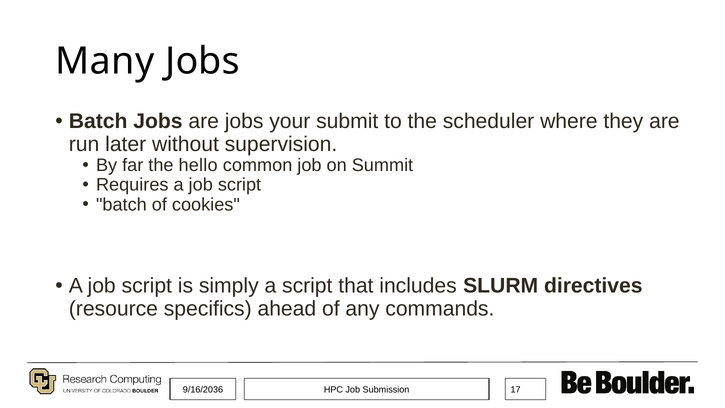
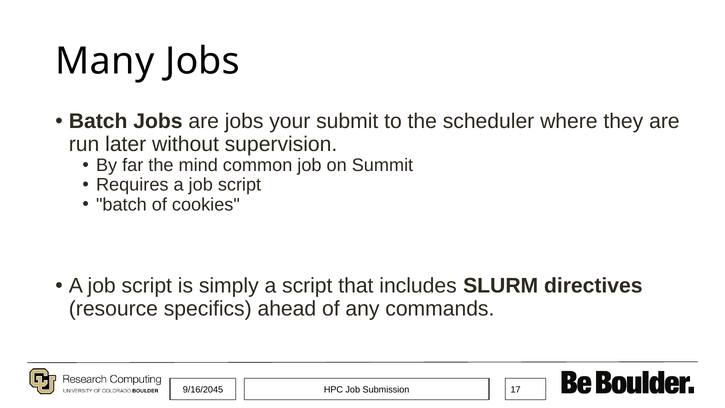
hello: hello -> mind (198, 165)
9/16/2036: 9/16/2036 -> 9/16/2045 (203, 389)
